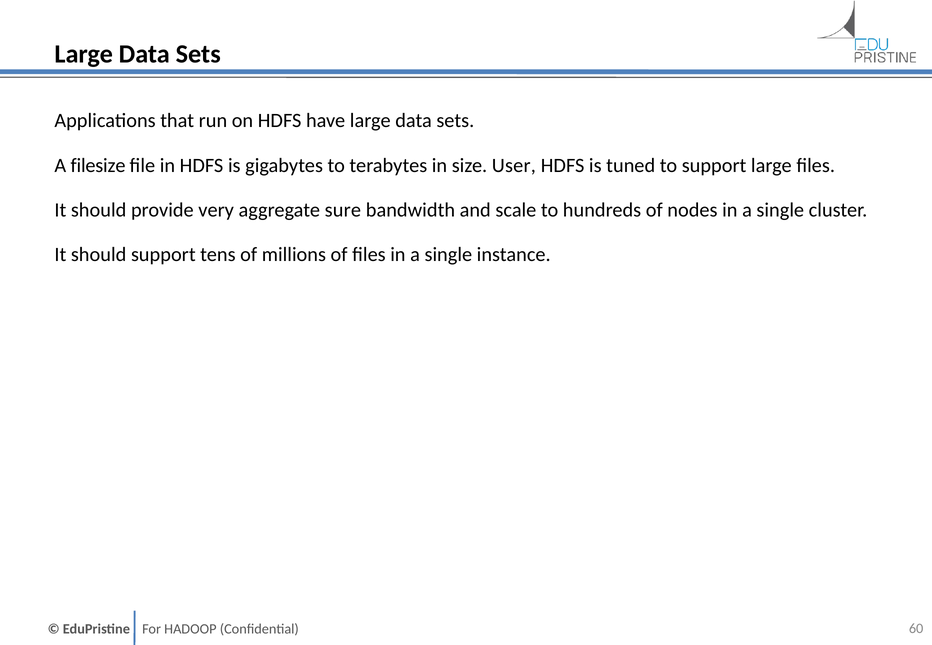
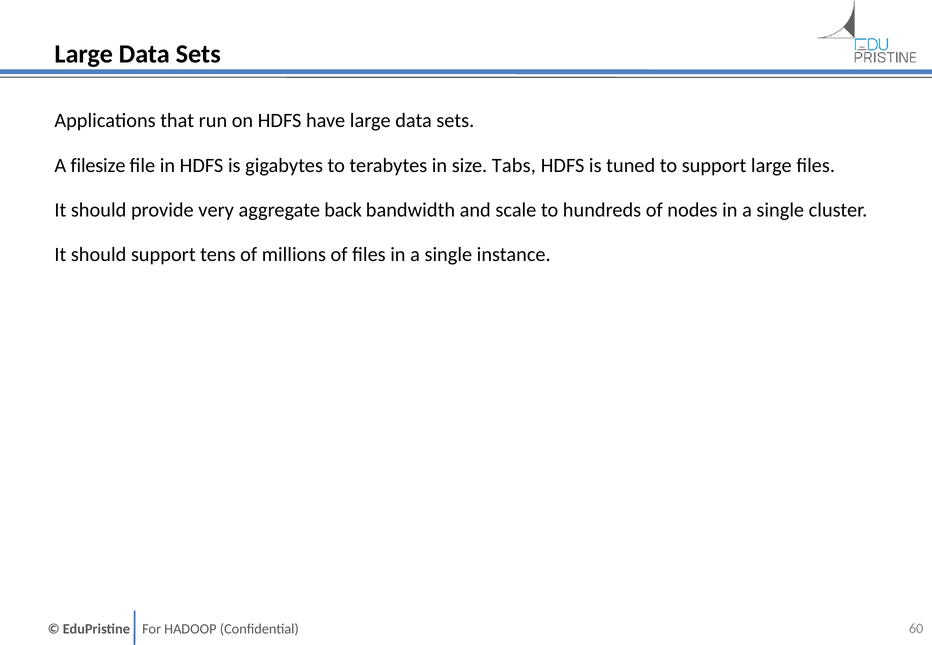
User: User -> Tabs (514, 165)
sure: sure -> back (343, 210)
